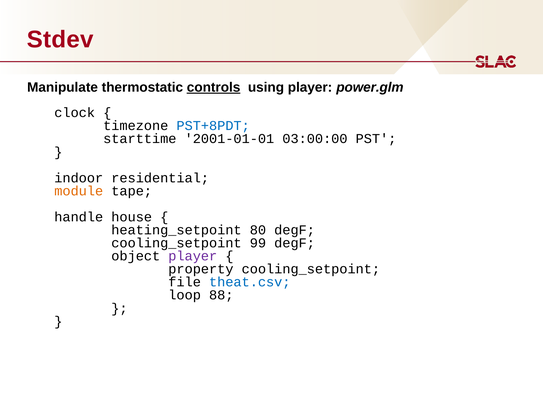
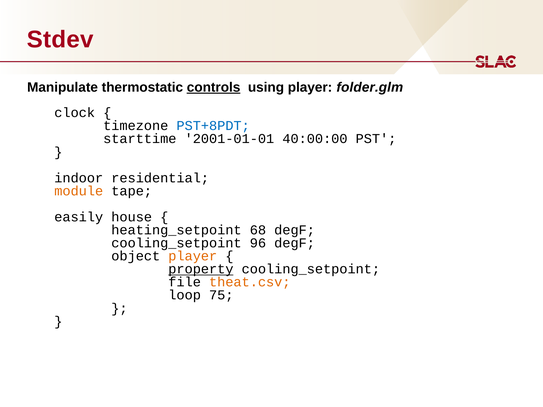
power.glm: power.glm -> folder.glm (370, 87)
03:00:00: 03:00:00 -> 40:00:00 (315, 139)
handle: handle -> easily (79, 217)
80: 80 -> 68 (258, 230)
99: 99 -> 96 (258, 243)
player colour: purple -> orange (193, 256)
property underline: none -> present (201, 269)
theat.csv colour: blue -> orange (250, 282)
88: 88 -> 75 (221, 295)
